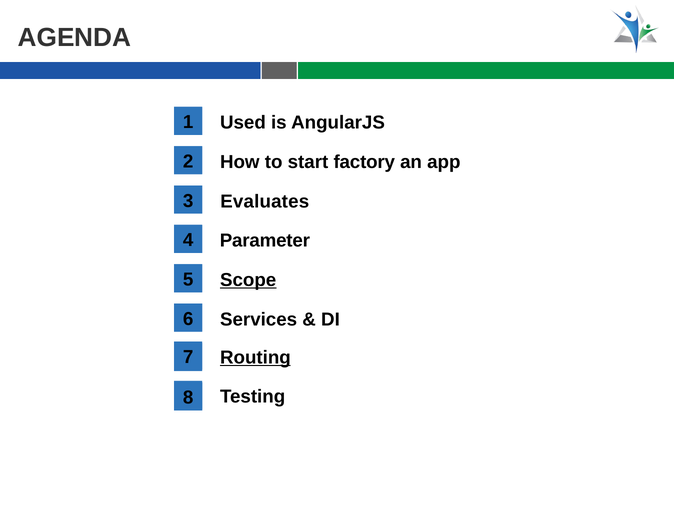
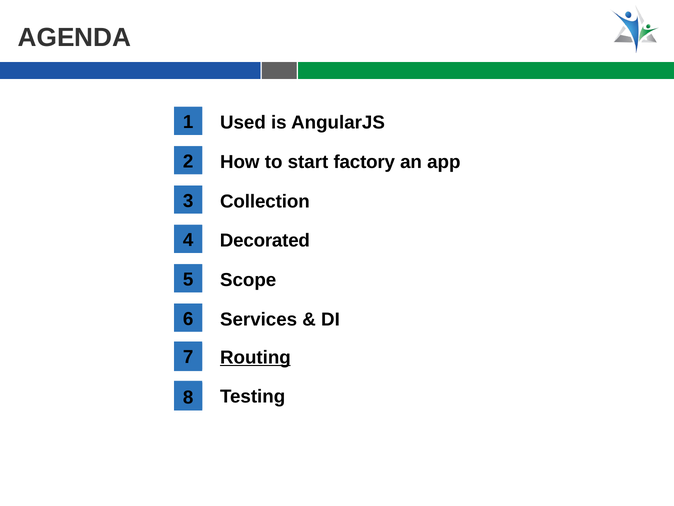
Evaluates: Evaluates -> Collection (265, 201)
Parameter: Parameter -> Decorated (265, 241)
Scope underline: present -> none (248, 280)
